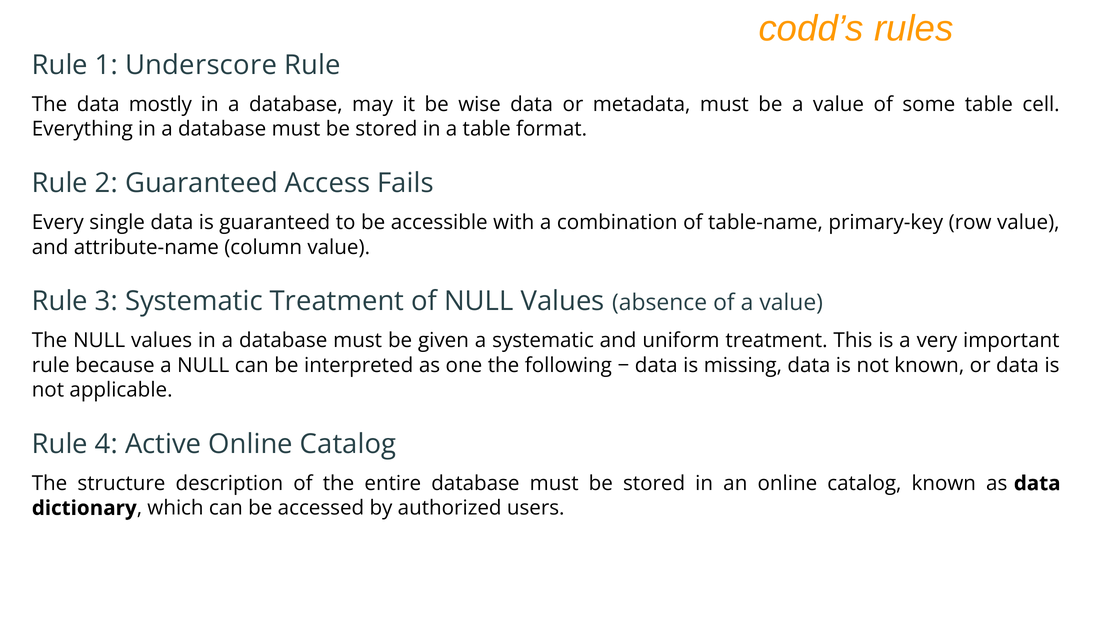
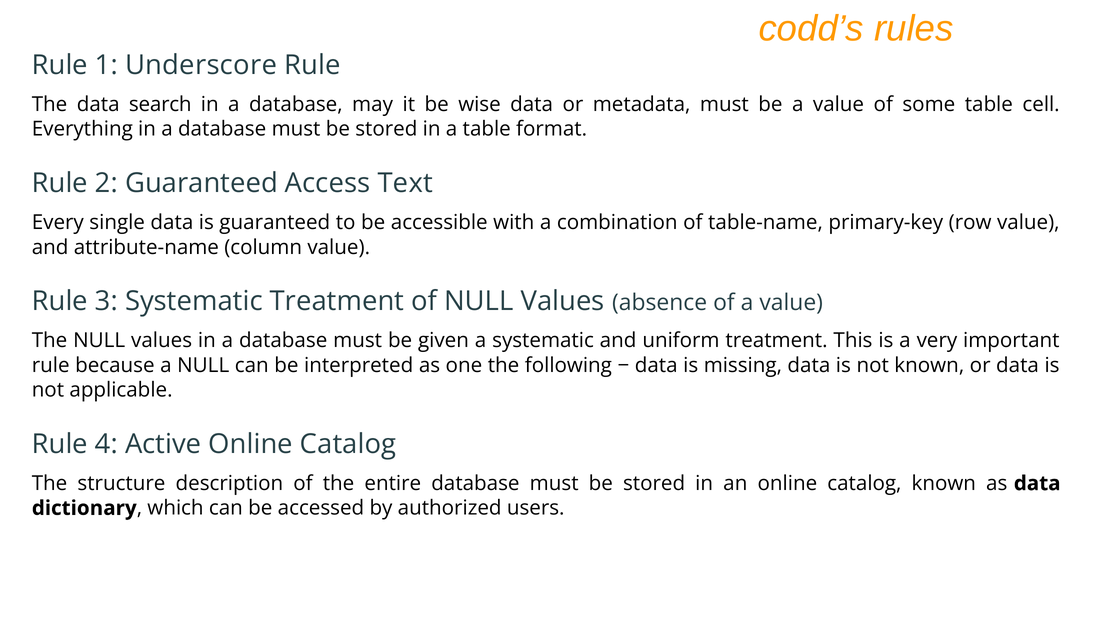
mostly: mostly -> search (160, 104)
Fails: Fails -> Text (405, 183)
